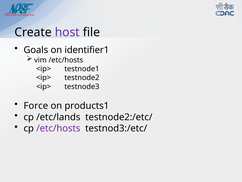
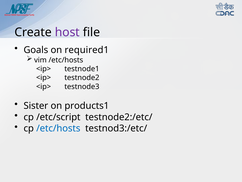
identifier1: identifier1 -> required1 (87, 50)
Force: Force -> Sister (36, 105)
/etc/lands: /etc/lands -> /etc/script (58, 117)
/etc/hosts colour: purple -> blue (58, 128)
